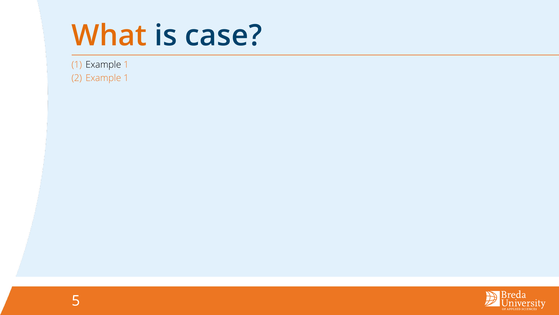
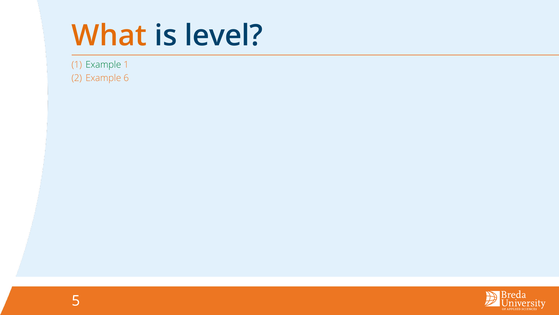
case: case -> level (224, 36)
Example colour: black -> green (103, 65)
2 Example 1: 1 -> 6 (126, 78)
